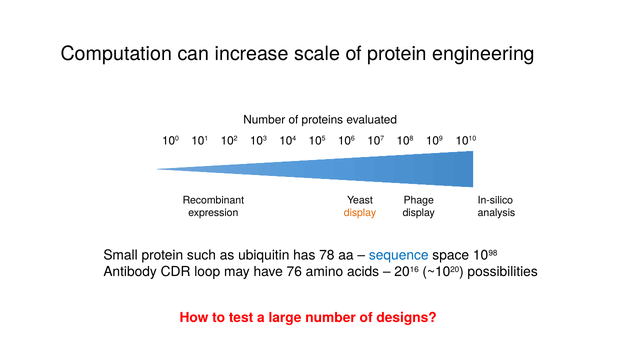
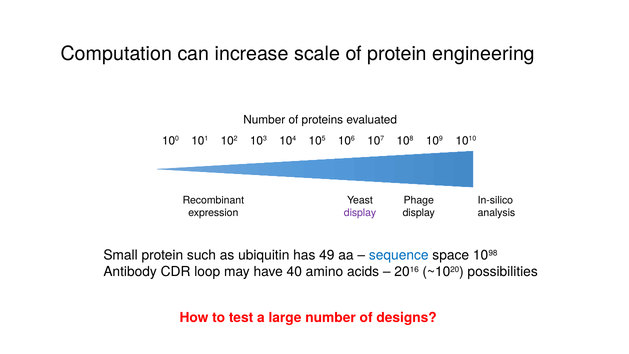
display colour: orange -> purple (360, 213)
78: 78 -> 49 (327, 255)
76: 76 -> 40 (294, 272)
